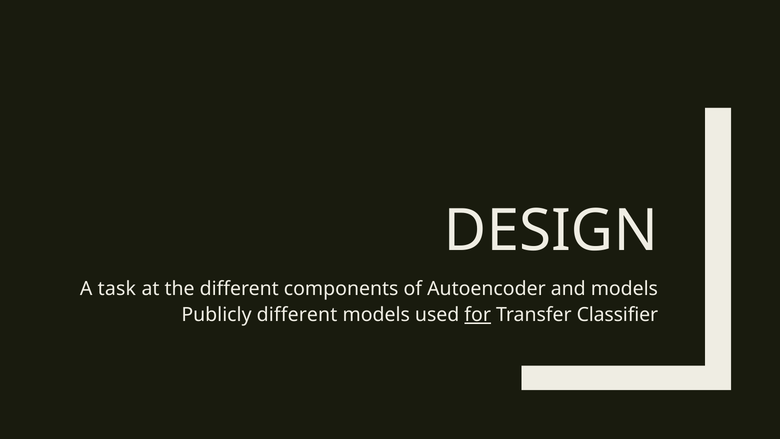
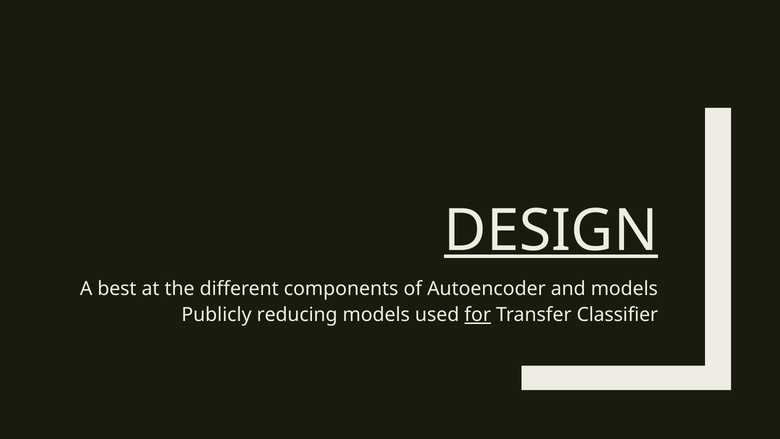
DESIGN underline: none -> present (551, 231)
task: task -> best (117, 289)
Publicly different: different -> reducing (297, 315)
